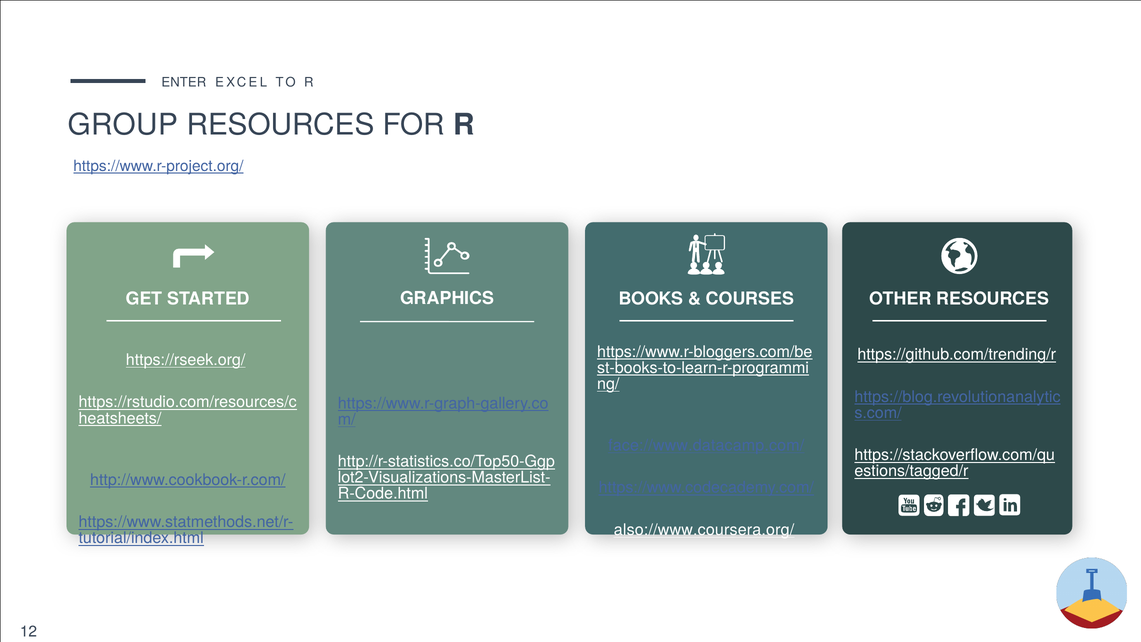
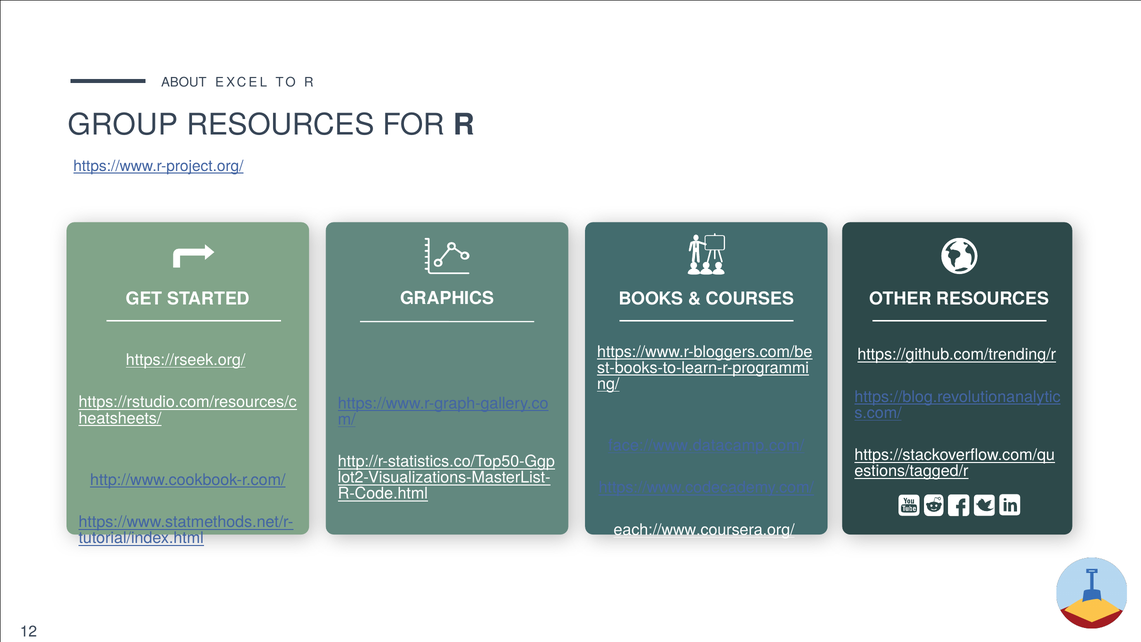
ENTER: ENTER -> ABOUT (184, 82)
also://www.coursera.org/: also://www.coursera.org/ -> each://www.coursera.org/ (704, 530)
